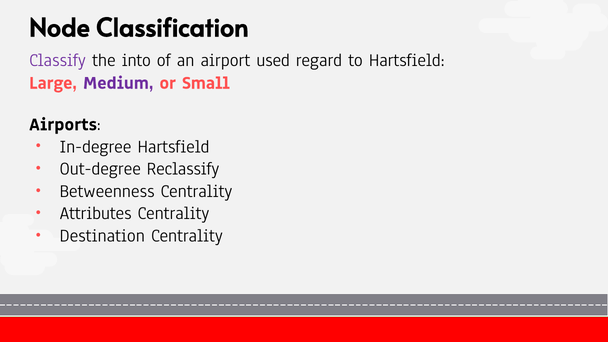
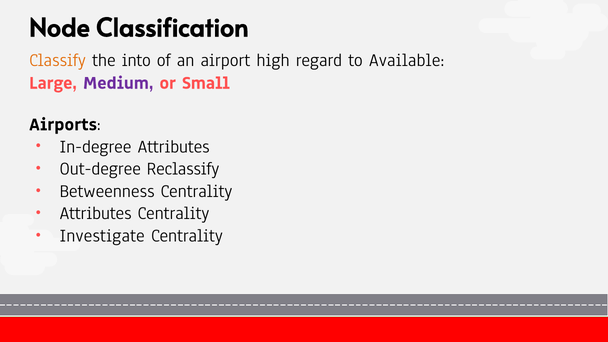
Classify colour: purple -> orange (58, 60)
used: used -> high (273, 60)
to Hartsfield: Hartsfield -> Available (407, 60)
In-degree Hartsfield: Hartsfield -> Attributes (174, 146)
Destination: Destination -> Investigate (102, 236)
